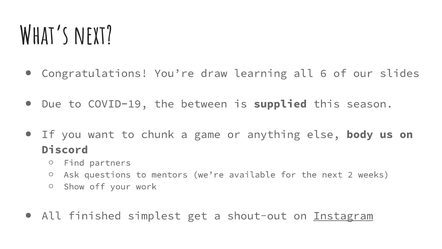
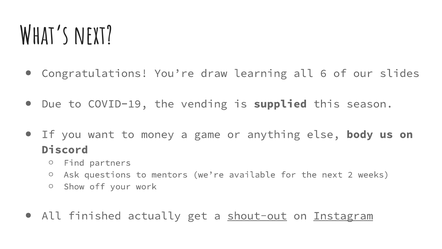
between: between -> vending (204, 104)
chunk: chunk -> money (158, 134)
simplest: simplest -> actually (154, 215)
shout-out underline: none -> present (257, 215)
